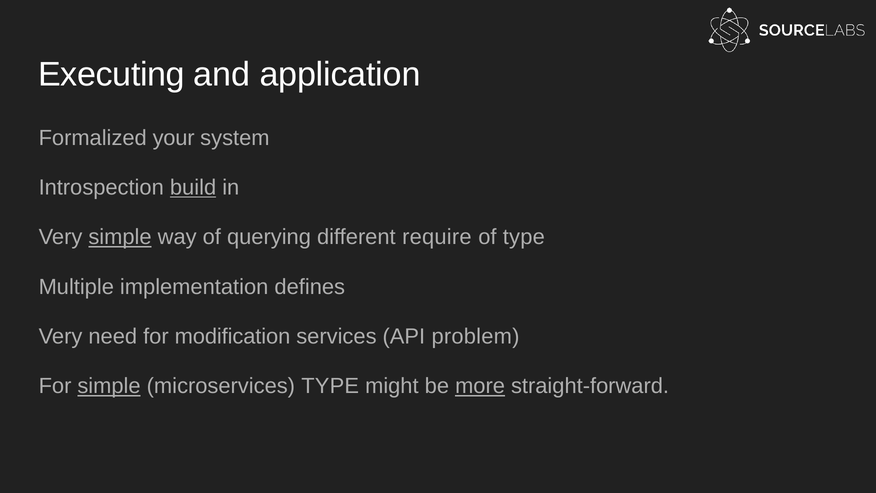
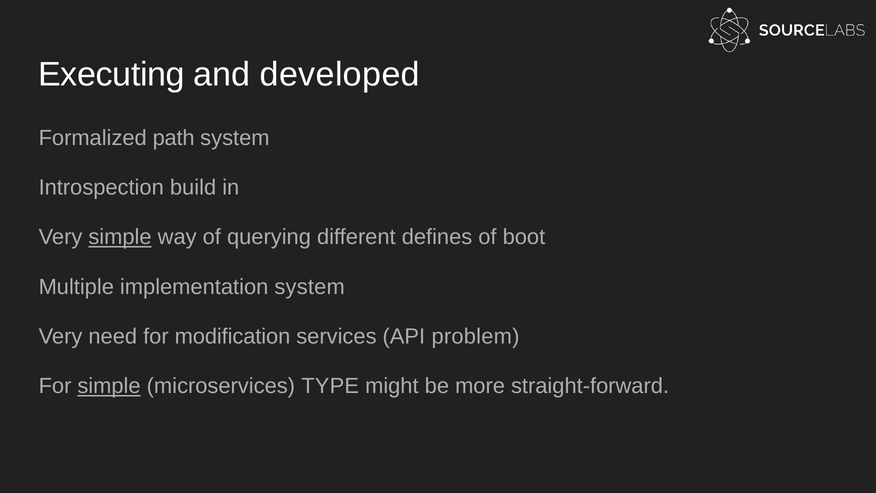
application: application -> developed (340, 74)
your: your -> path (174, 138)
build underline: present -> none (193, 187)
require: require -> defines (437, 237)
of type: type -> boot (524, 237)
implementation defines: defines -> system (310, 287)
more underline: present -> none (480, 386)
